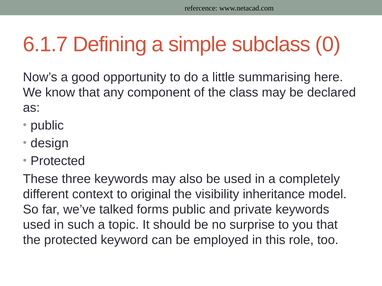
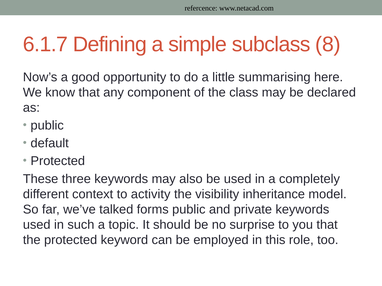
0: 0 -> 8 (328, 44)
design: design -> default (50, 143)
original: original -> activity (151, 194)
